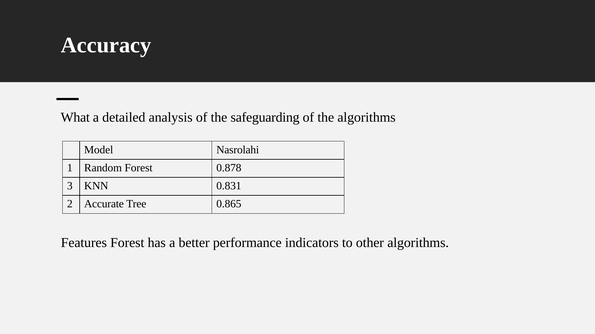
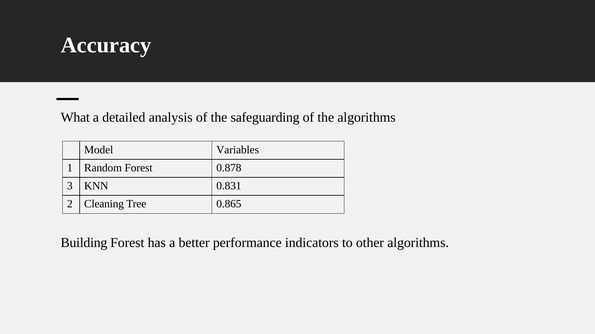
Nasrolahi: Nasrolahi -> Variables (238, 150)
Accurate: Accurate -> Cleaning (104, 204)
Features: Features -> Building (84, 243)
